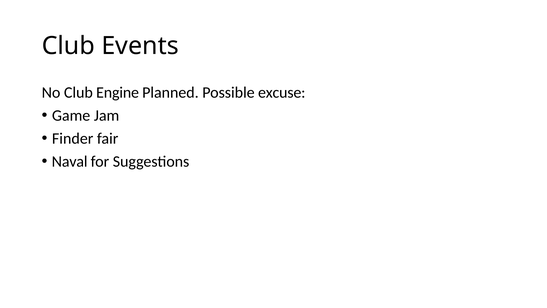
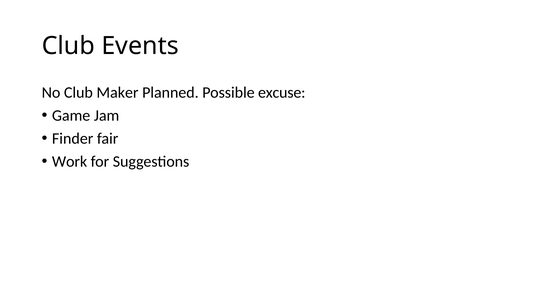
Engine: Engine -> Maker (117, 92)
Naval: Naval -> Work (70, 161)
